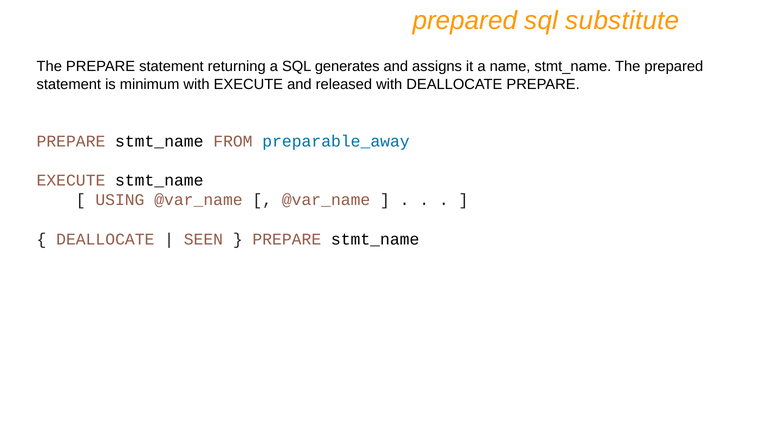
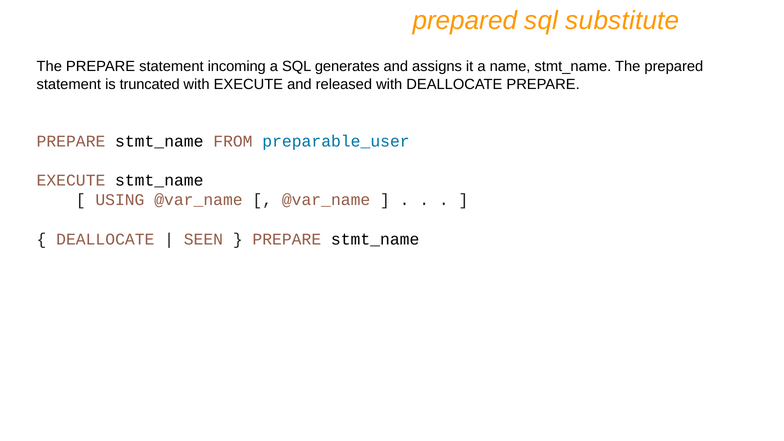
returning: returning -> incoming (237, 67)
minimum: minimum -> truncated (150, 84)
preparable_away: preparable_away -> preparable_user (336, 141)
